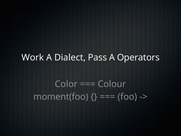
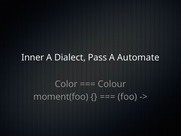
Work: Work -> Inner (33, 57)
Operators: Operators -> Automate (138, 57)
